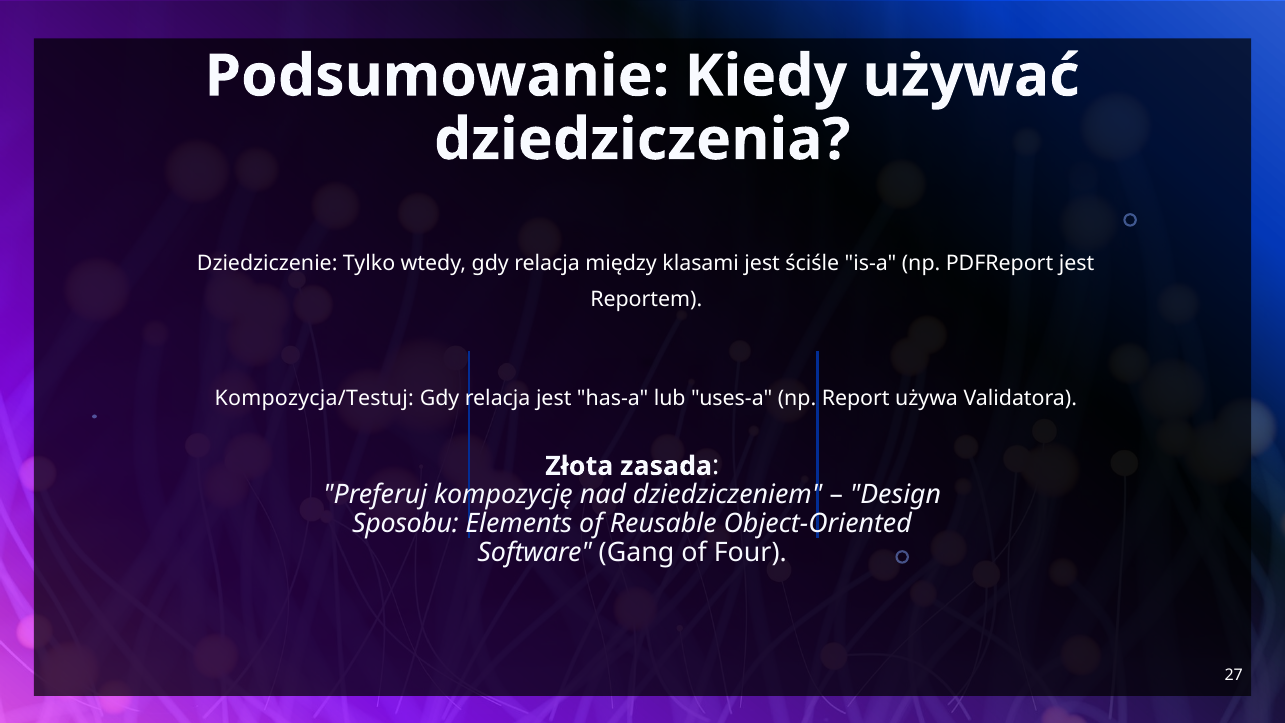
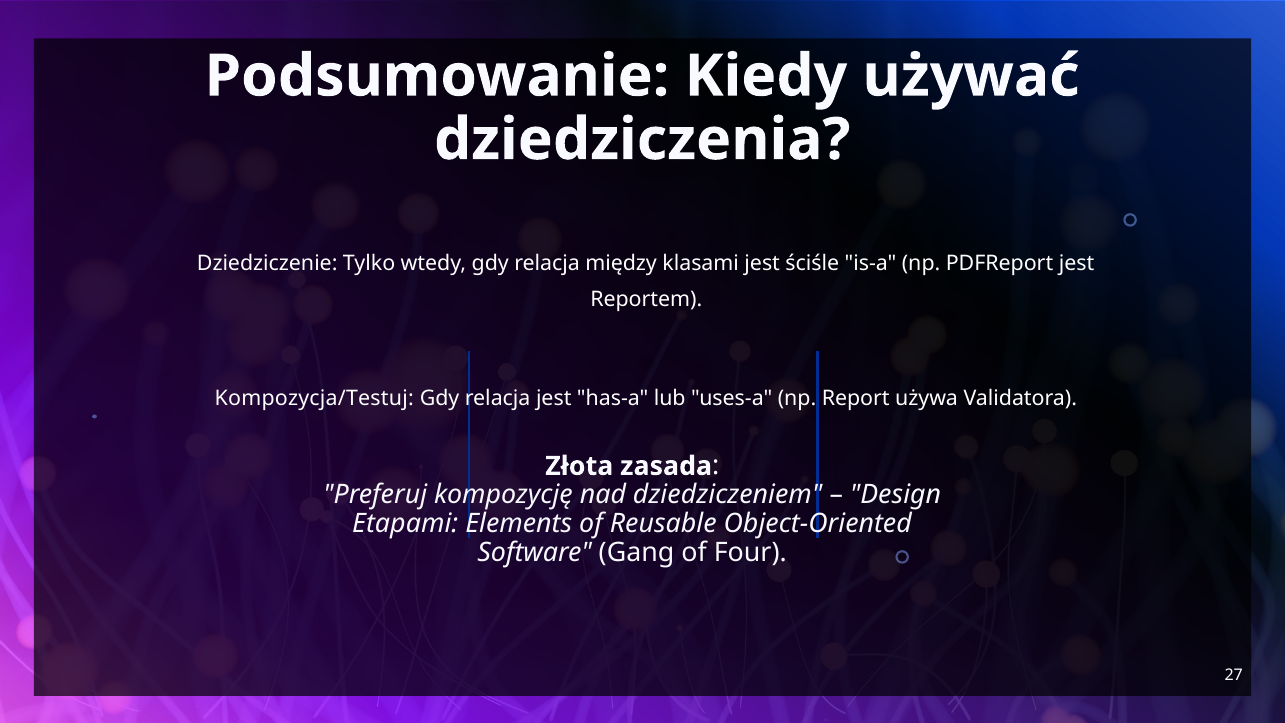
Sposobu: Sposobu -> Etapami (405, 524)
